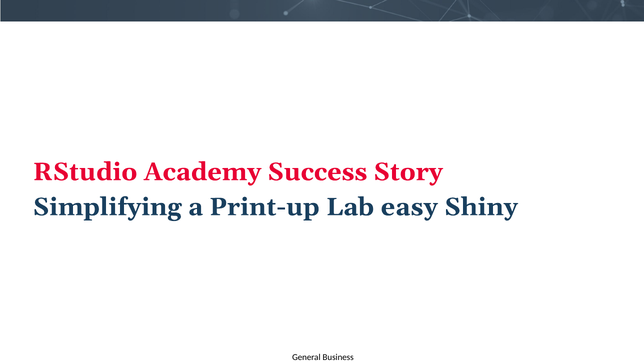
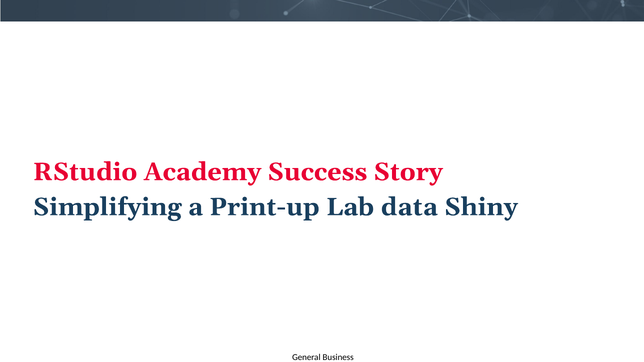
easy: easy -> data (409, 207)
